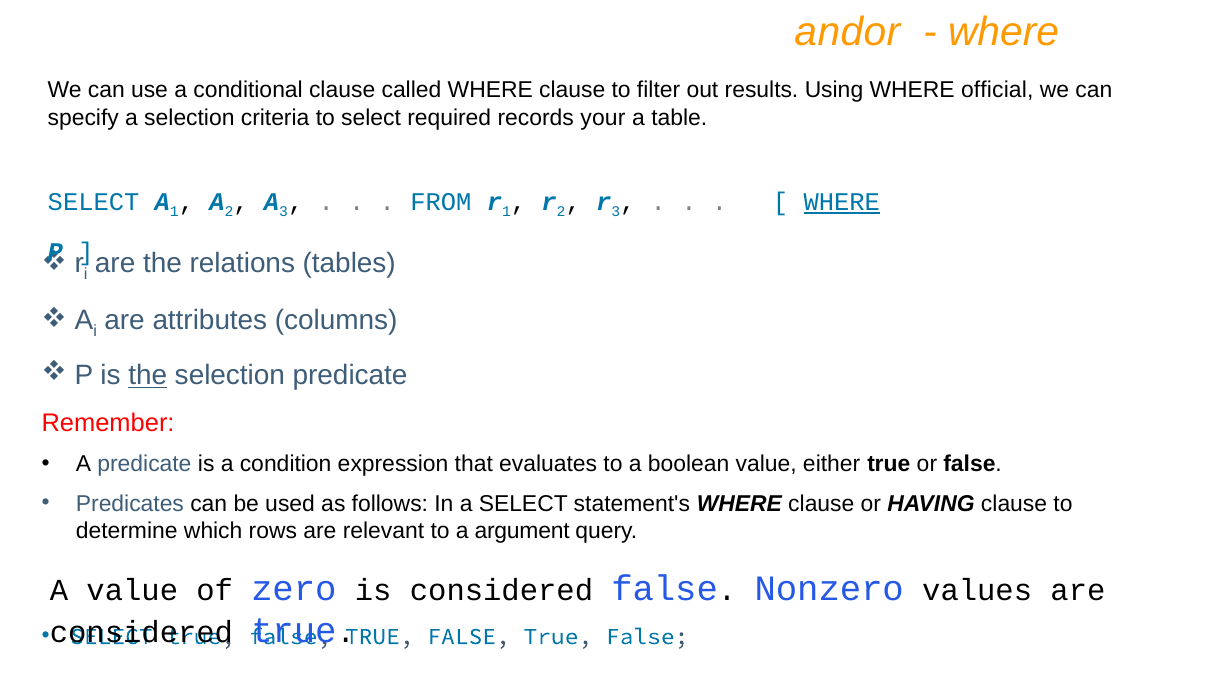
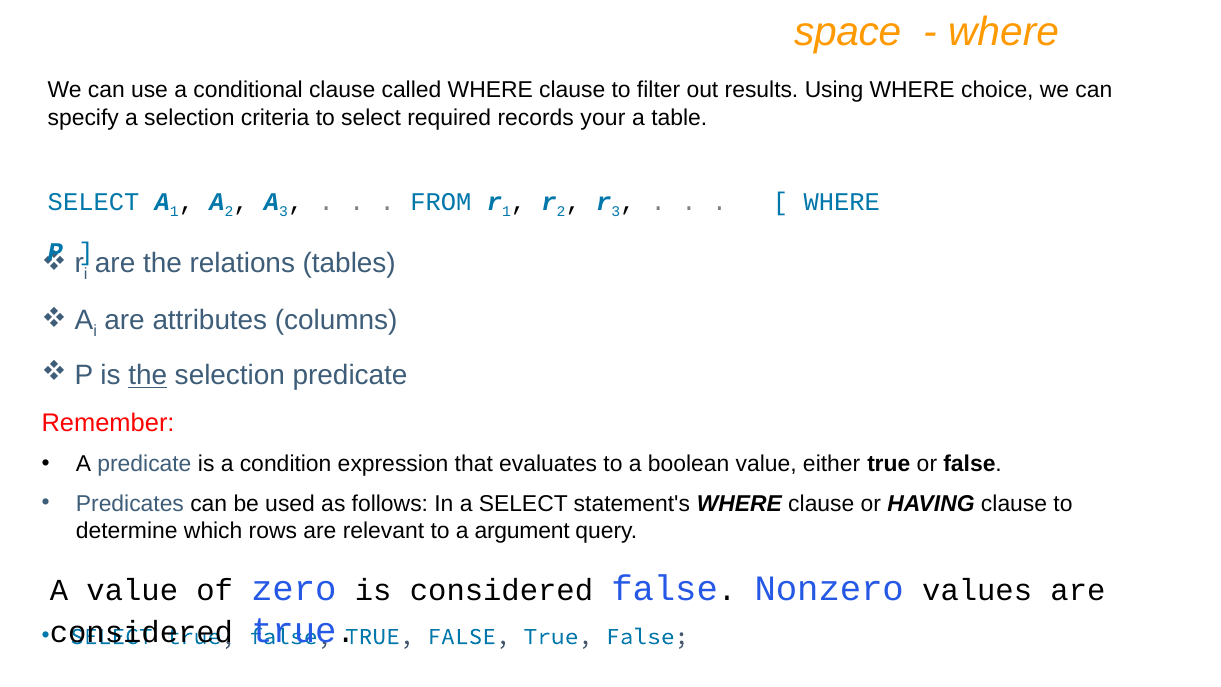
andor: andor -> space (848, 32)
official: official -> choice (997, 90)
WHERE underline: present -> none (842, 202)
